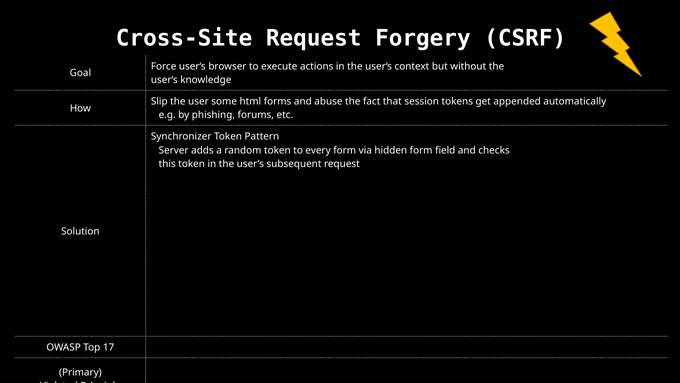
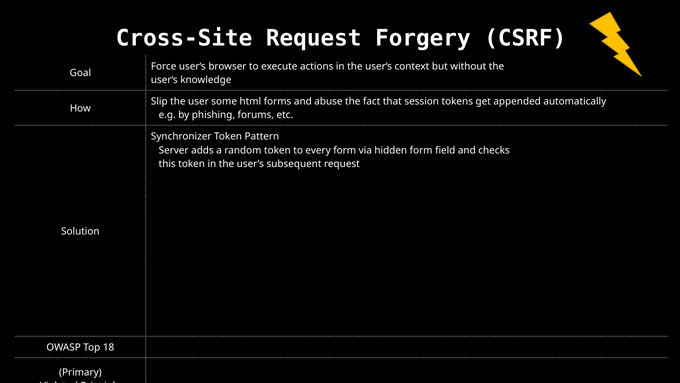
17: 17 -> 18 (109, 347)
